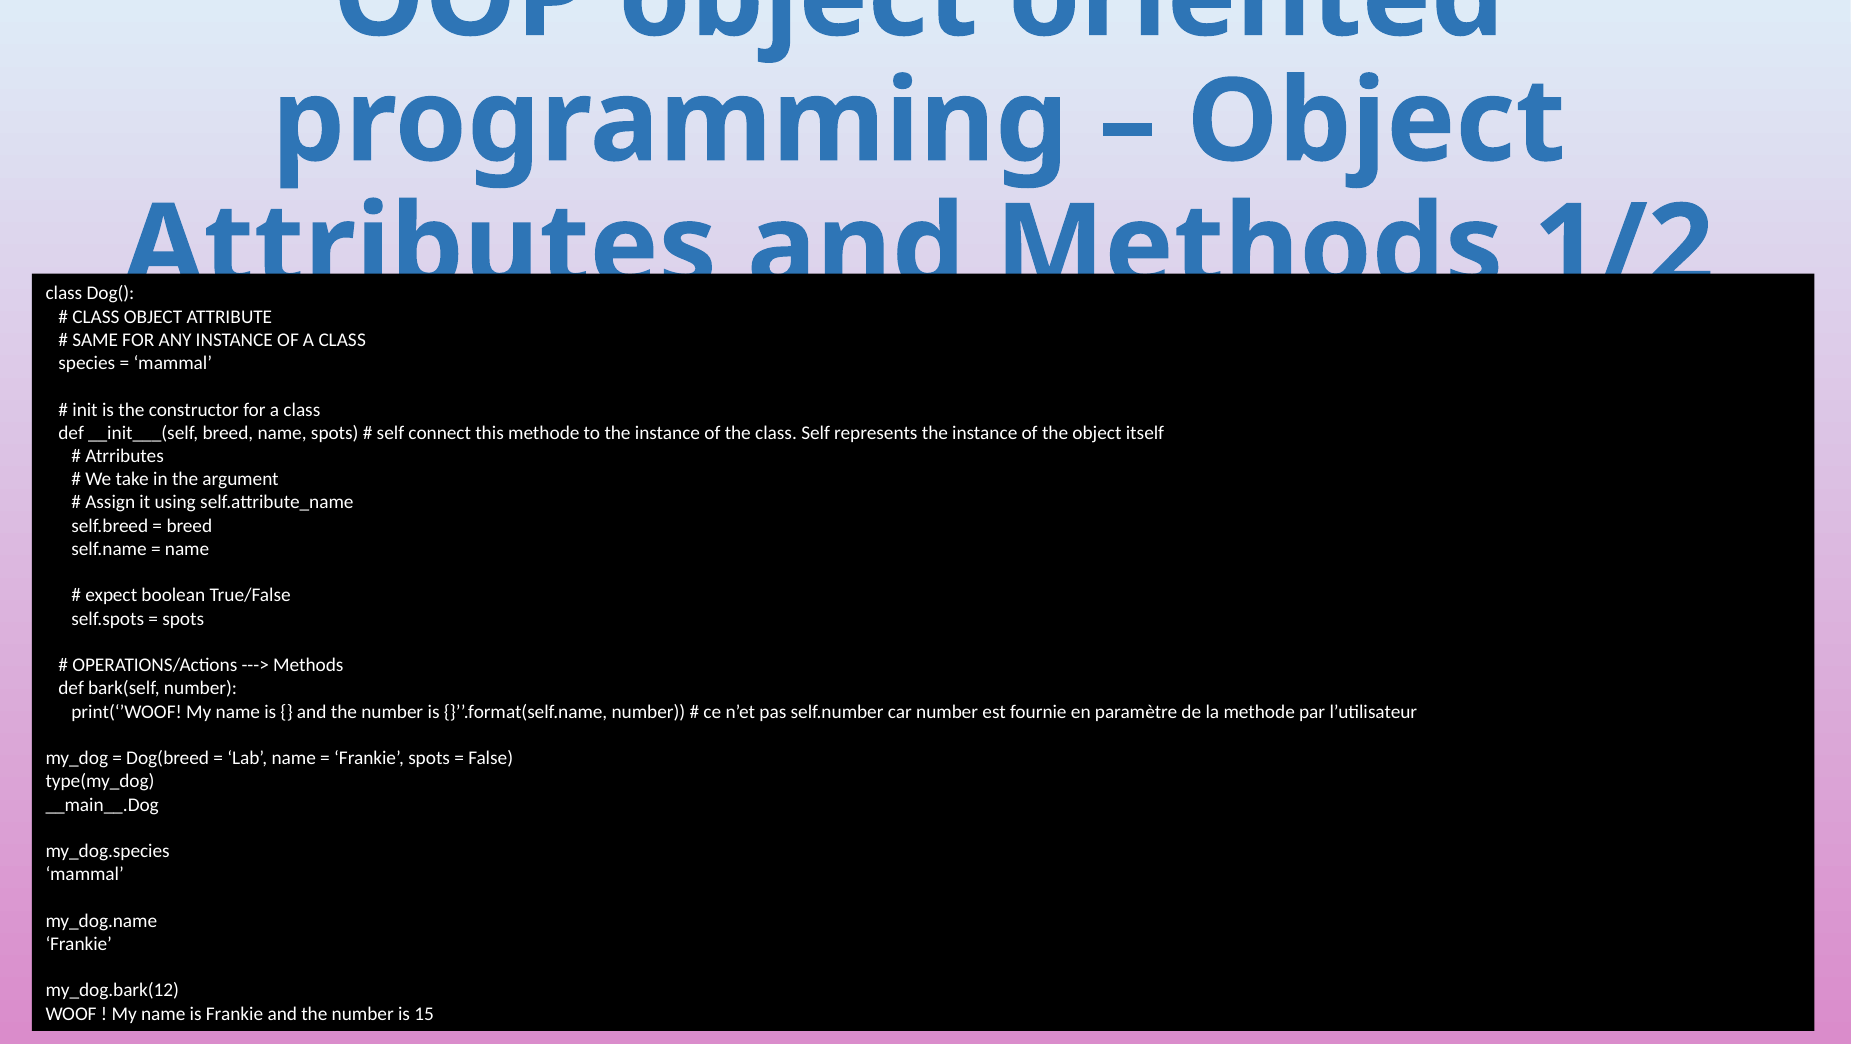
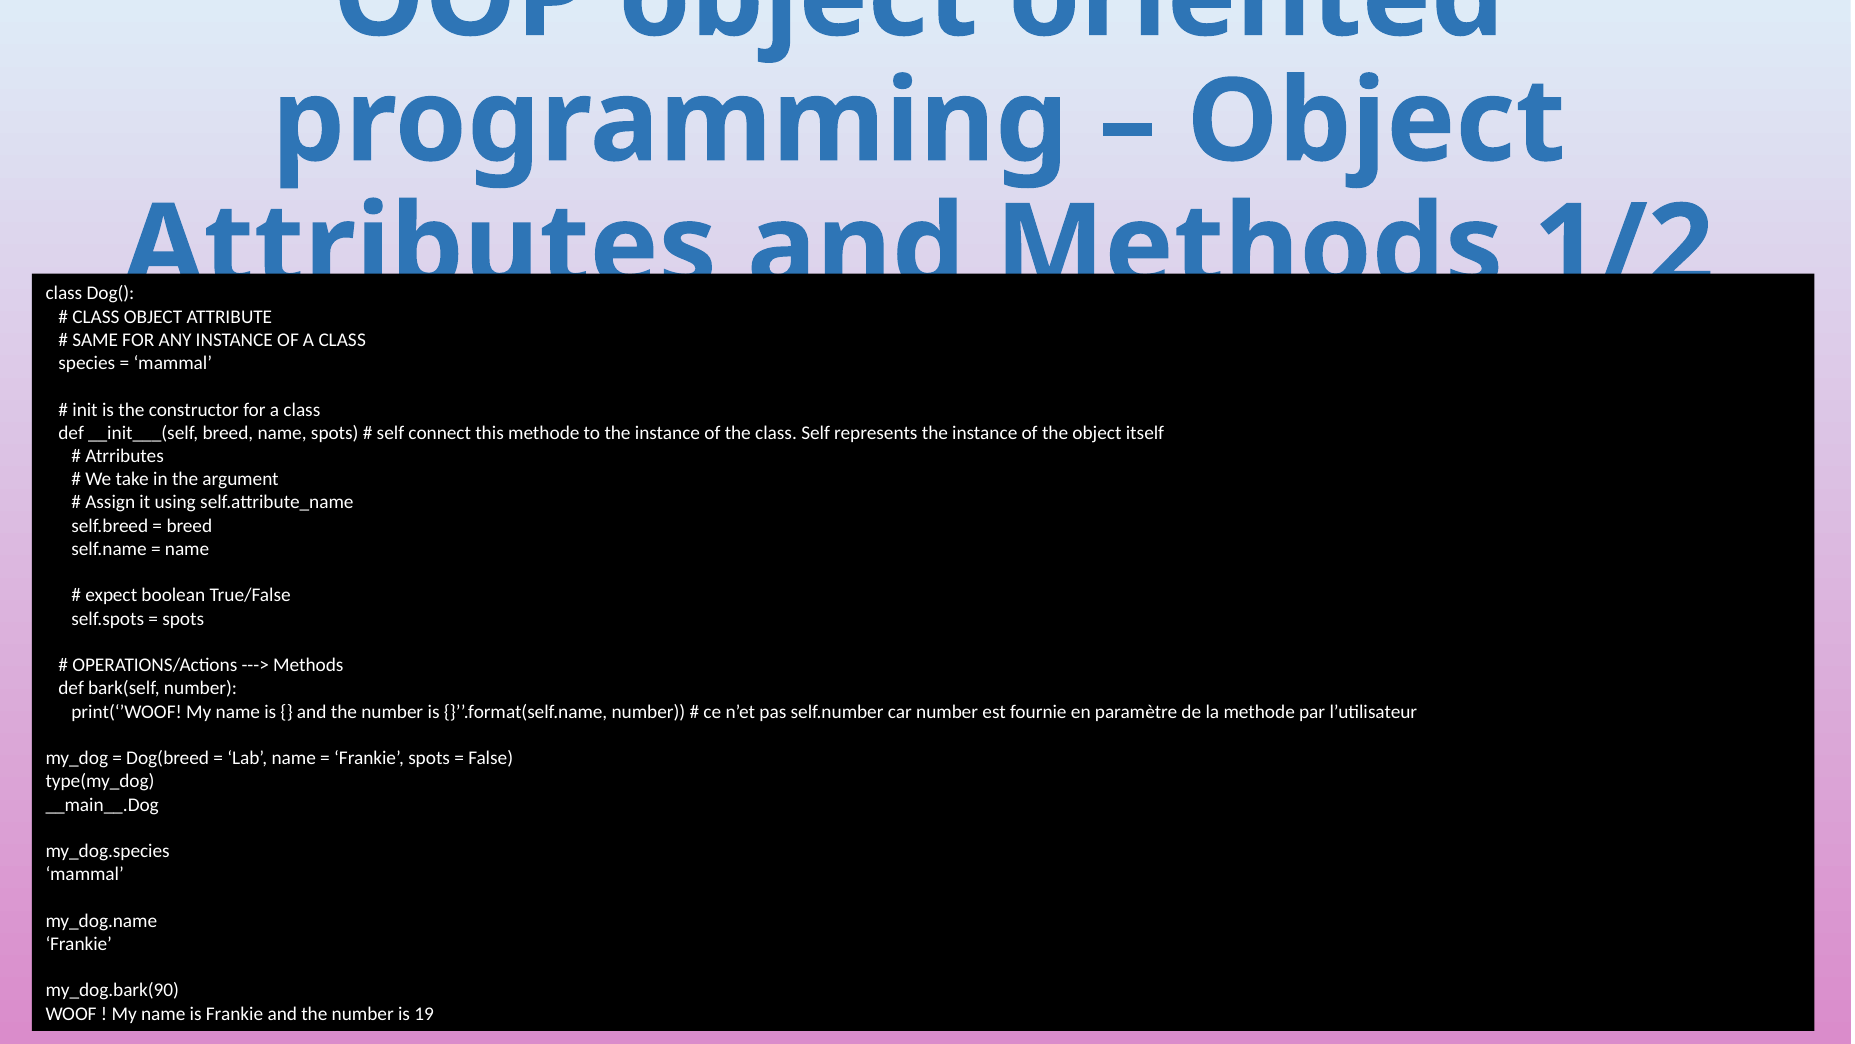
my_dog.bark(12: my_dog.bark(12 -> my_dog.bark(90 (112, 990)
15: 15 -> 19 (424, 1013)
